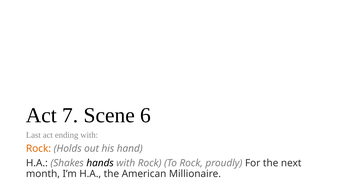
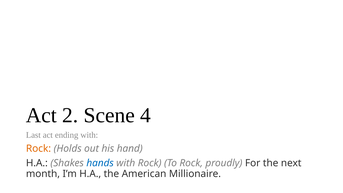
7: 7 -> 2 (70, 115)
6: 6 -> 4 (146, 115)
hands colour: black -> blue (100, 163)
